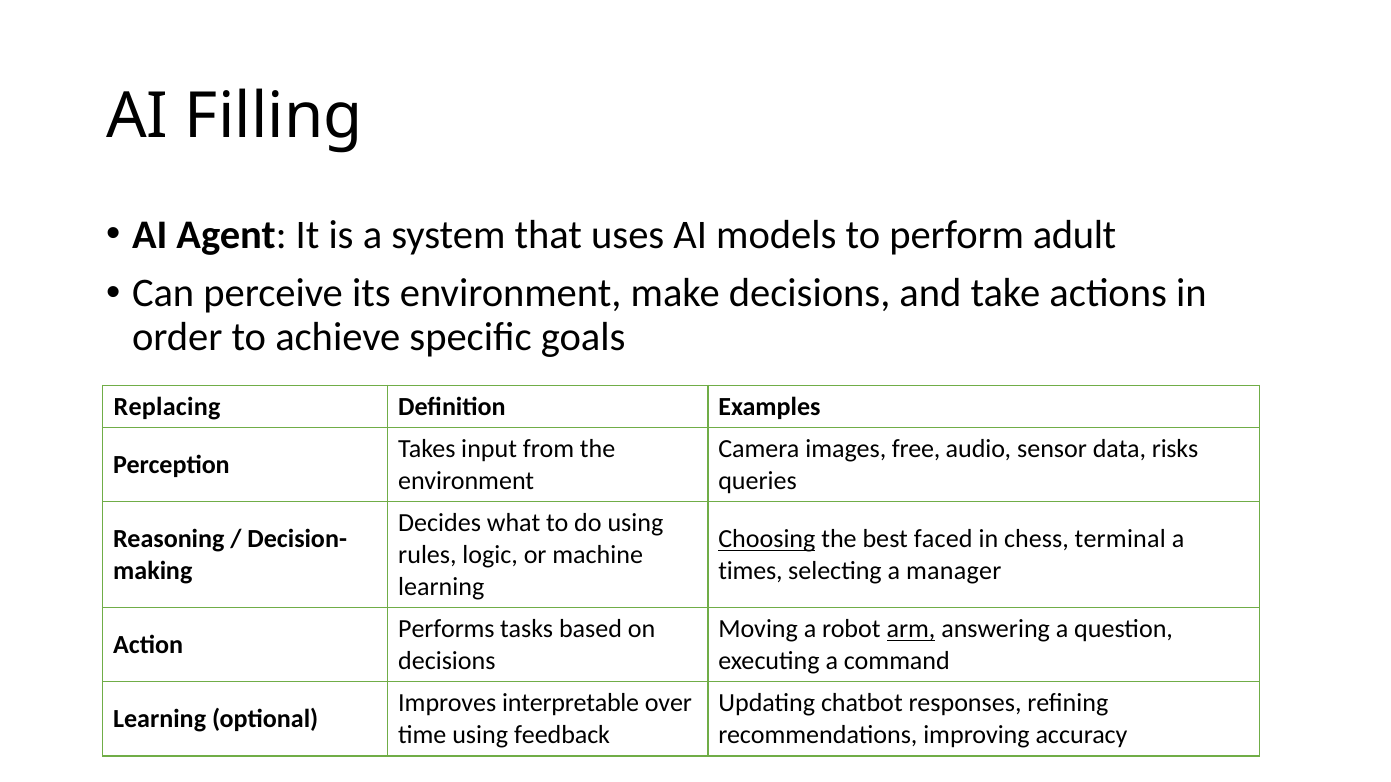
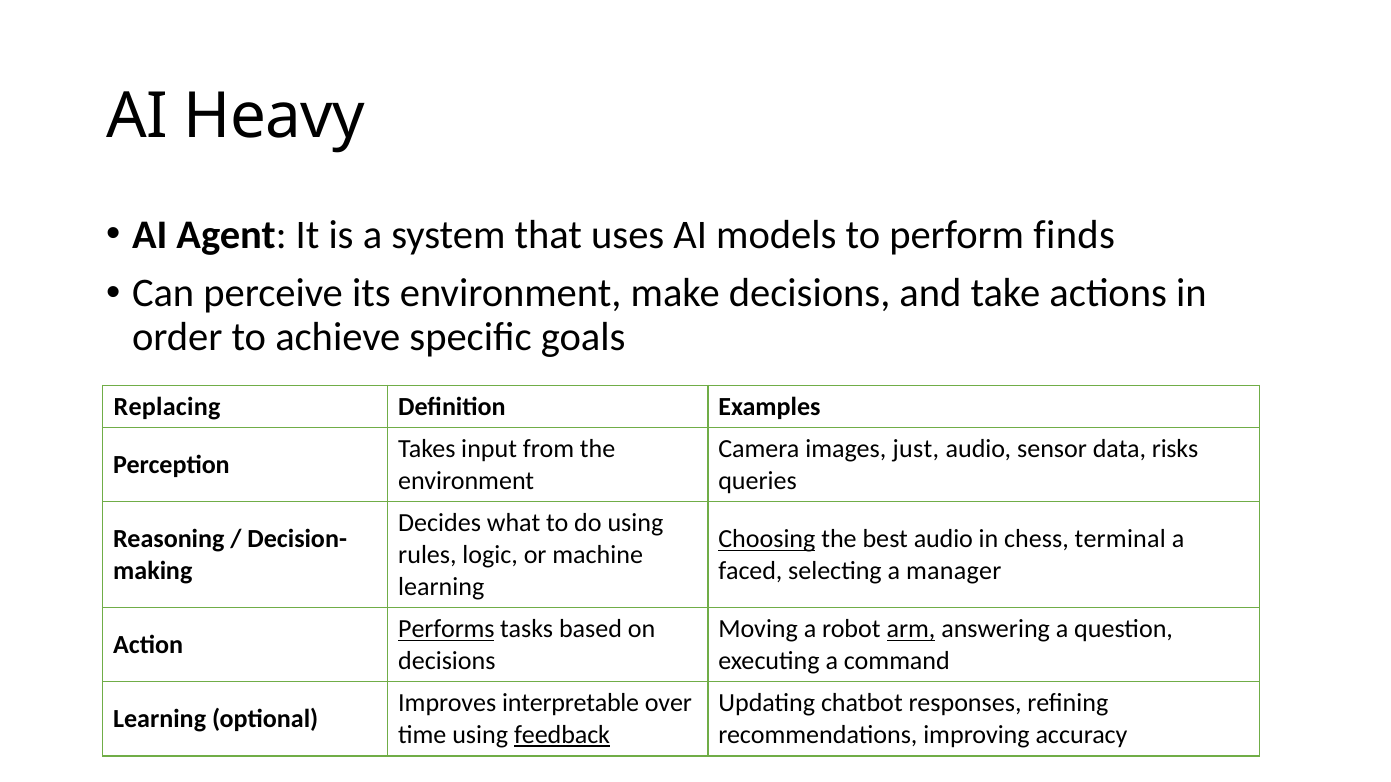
Filling: Filling -> Heavy (274, 117)
adult: adult -> finds (1074, 235)
free: free -> just (916, 449)
best faced: faced -> audio (943, 539)
times: times -> faced (750, 571)
Performs underline: none -> present (446, 629)
feedback underline: none -> present (562, 735)
